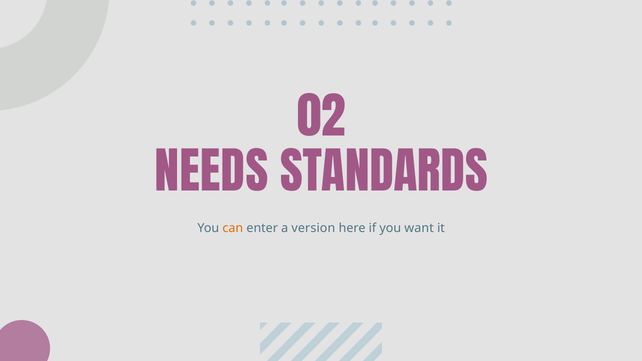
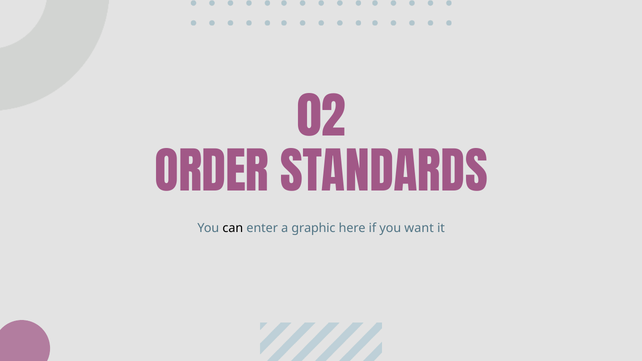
NEEDS: NEEDS -> ORDER (212, 175)
can colour: orange -> black (233, 228)
version: version -> graphic (313, 228)
